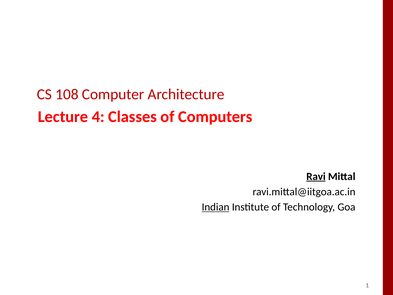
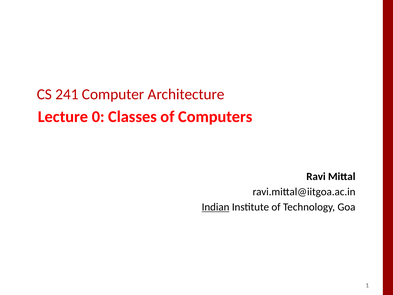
108: 108 -> 241 (67, 94)
4: 4 -> 0 (98, 117)
Ravi underline: present -> none (316, 176)
